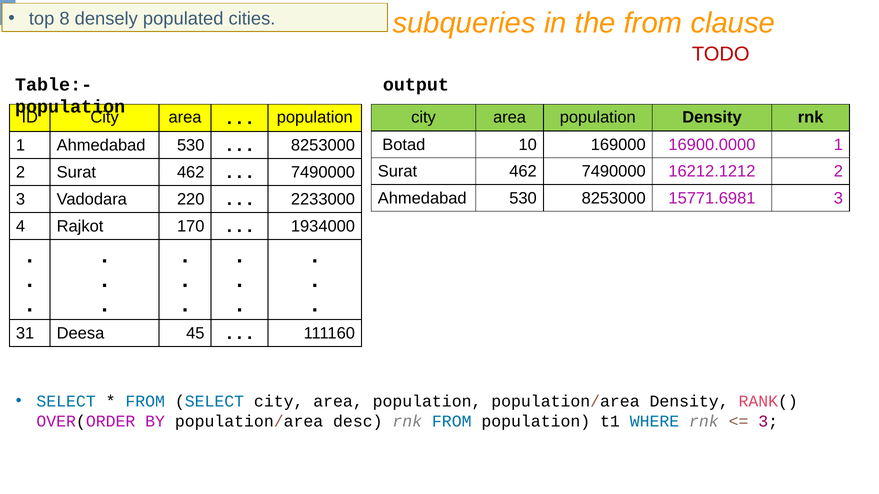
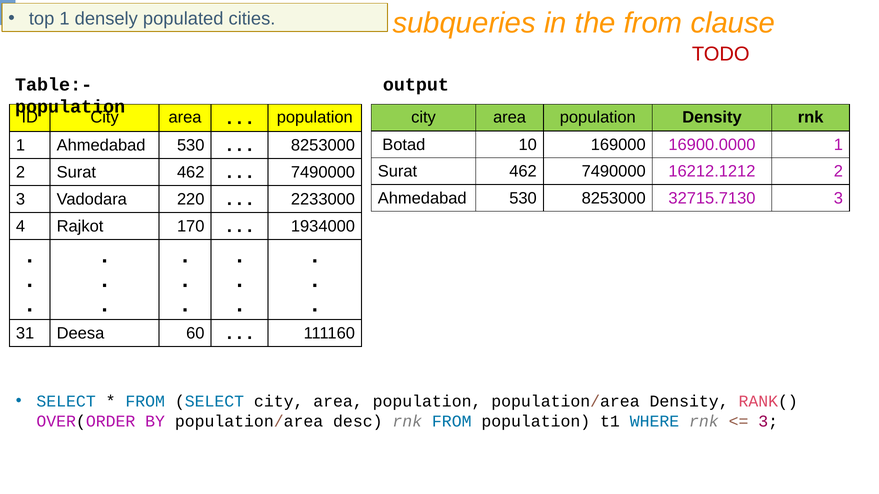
top 8: 8 -> 1 (65, 19)
15771.6981: 15771.6981 -> 32715.7130 (712, 198)
45: 45 -> 60 (195, 334)
